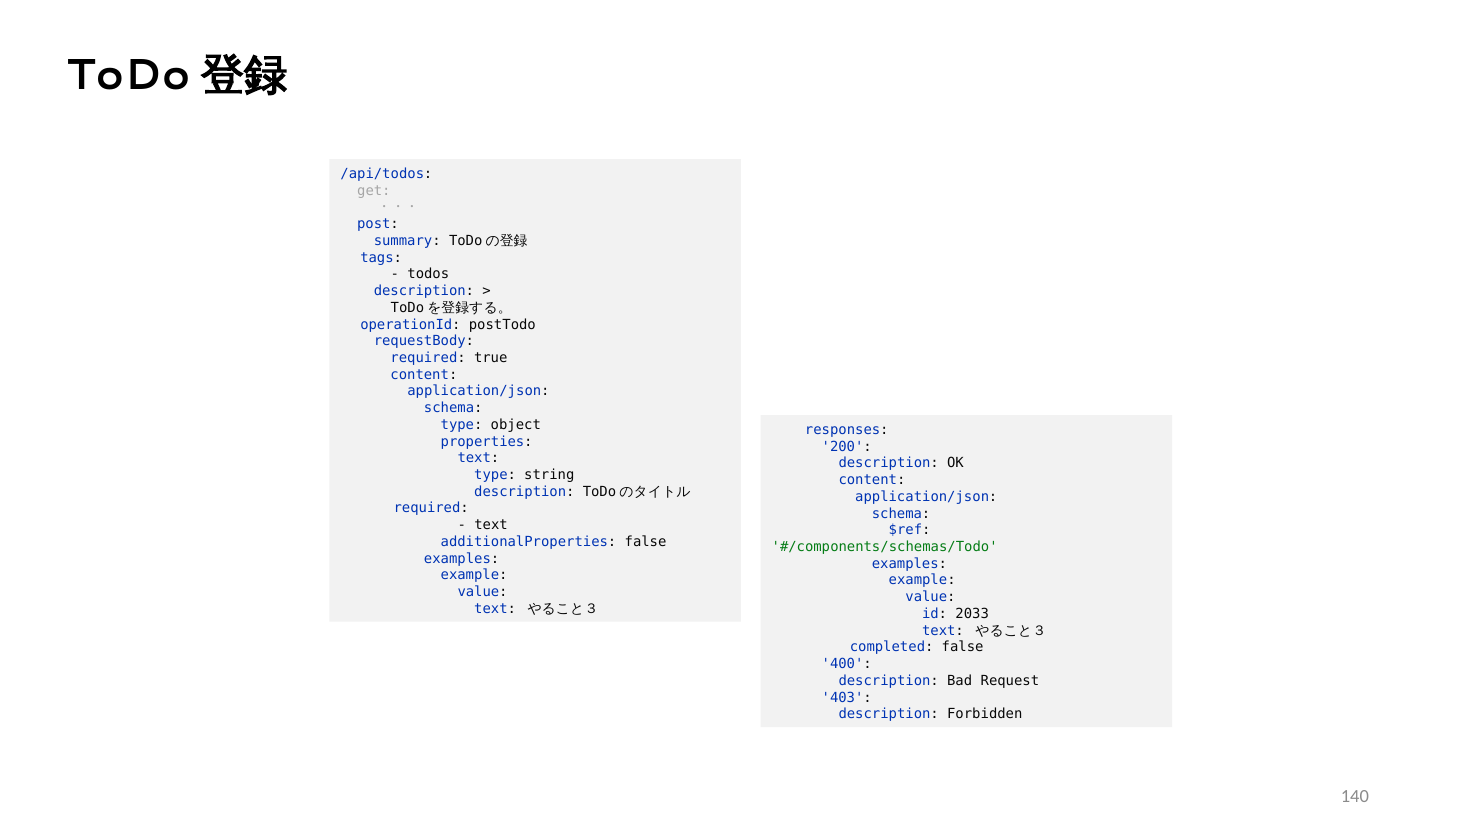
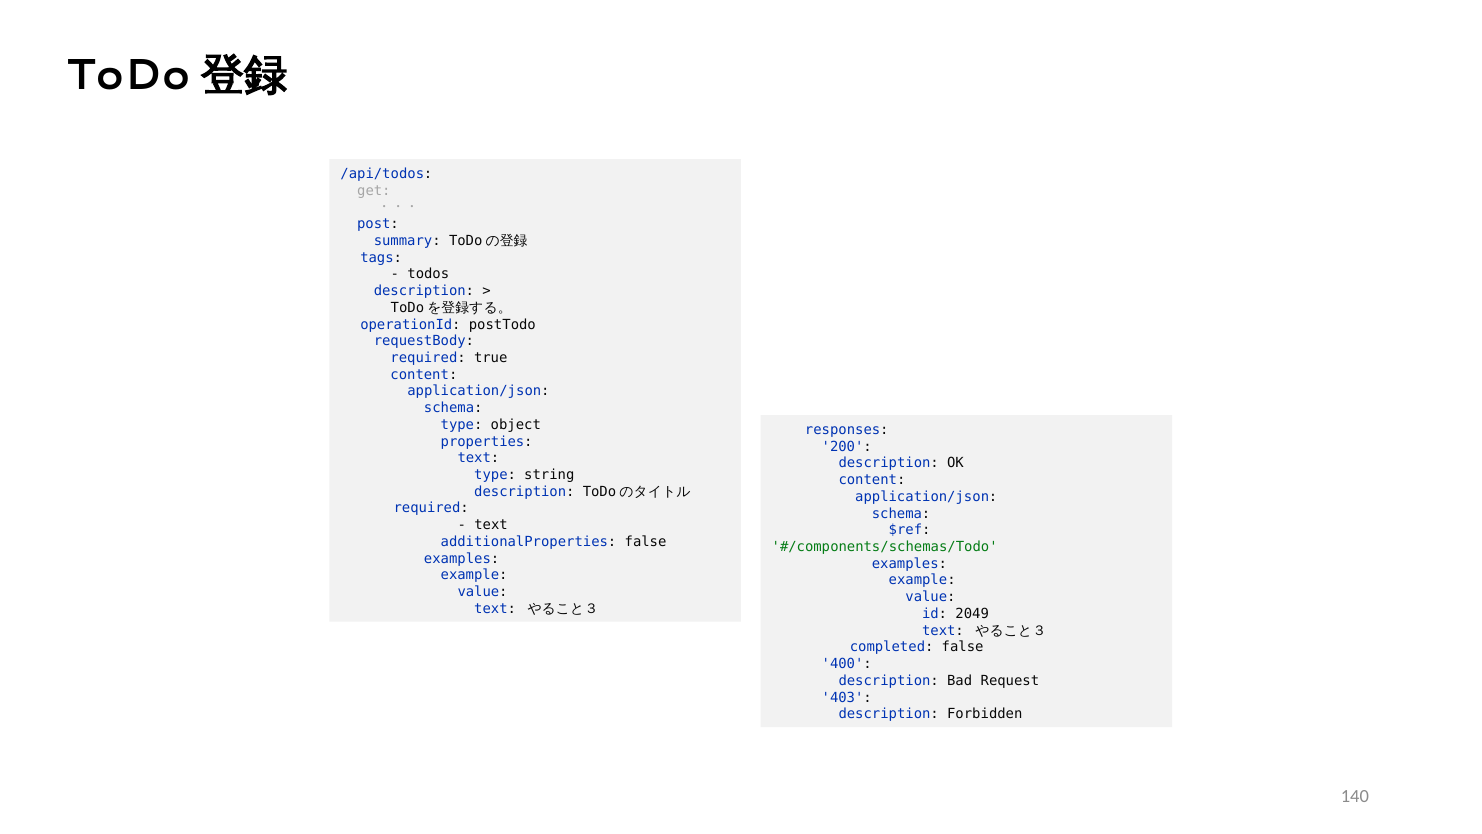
2033: 2033 -> 2049 (972, 614)
